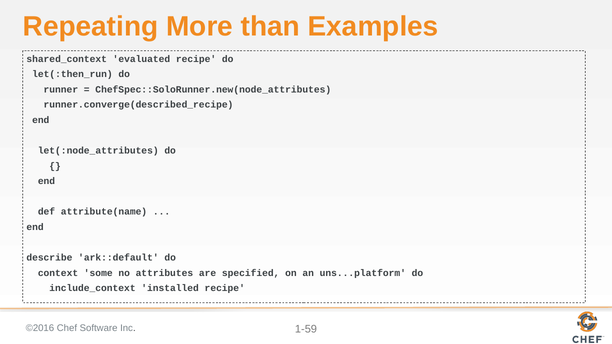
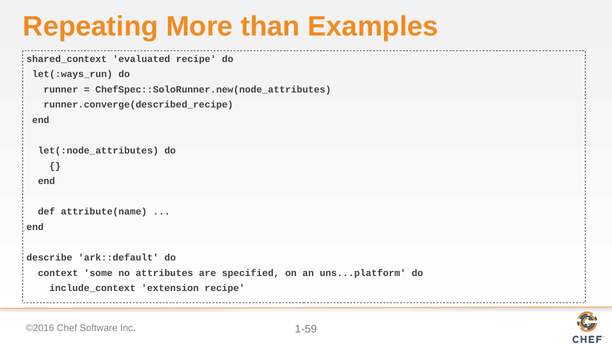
let(:then_run: let(:then_run -> let(:ways_run (72, 74)
installed: installed -> extension (170, 288)
